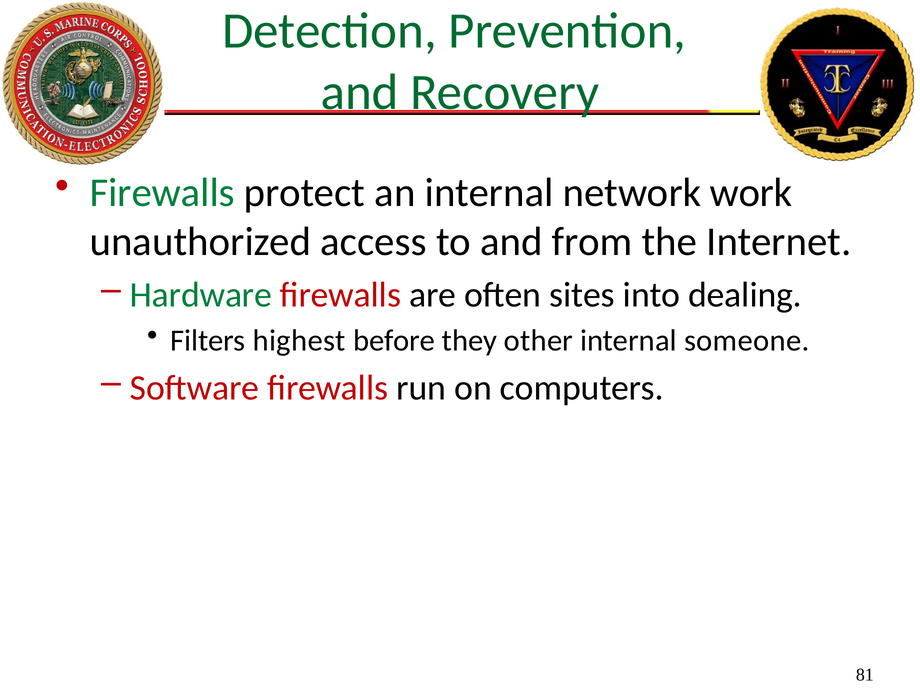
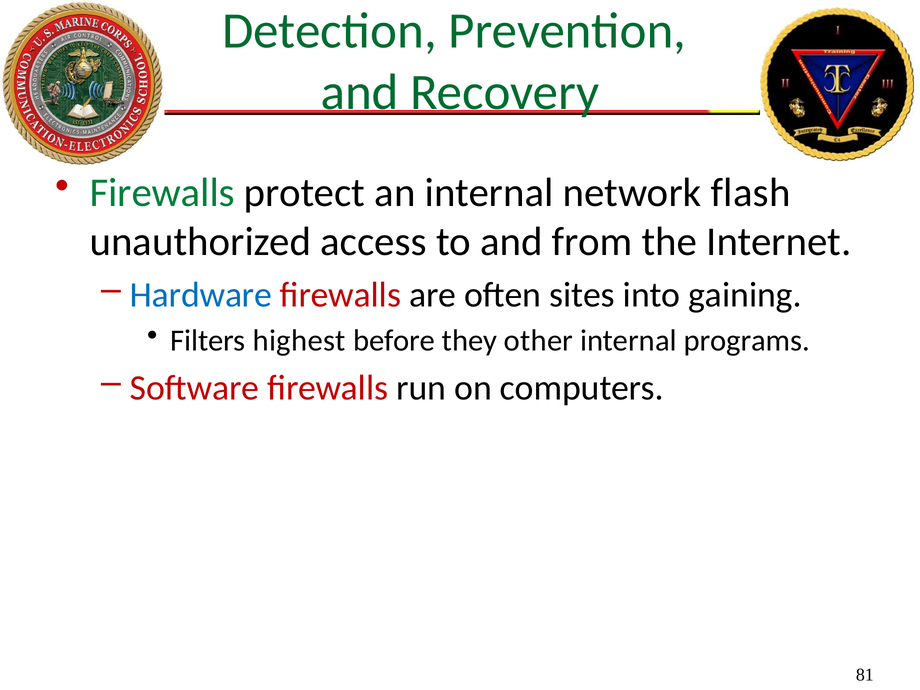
work: work -> flash (751, 193)
Hardware colour: green -> blue (201, 295)
dealing: dealing -> gaining (745, 295)
someone: someone -> programs (747, 340)
